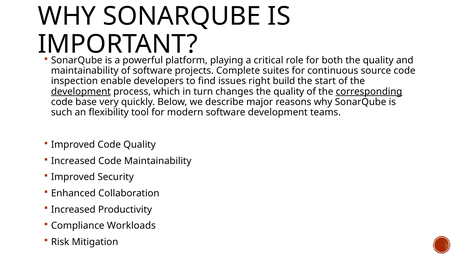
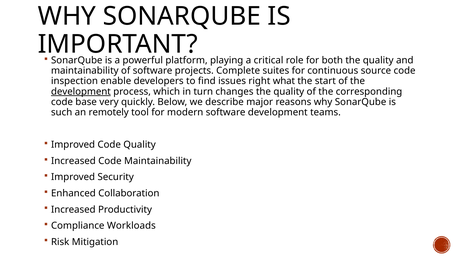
build: build -> what (284, 81)
corresponding underline: present -> none (369, 92)
flexibility: flexibility -> remotely (109, 113)
